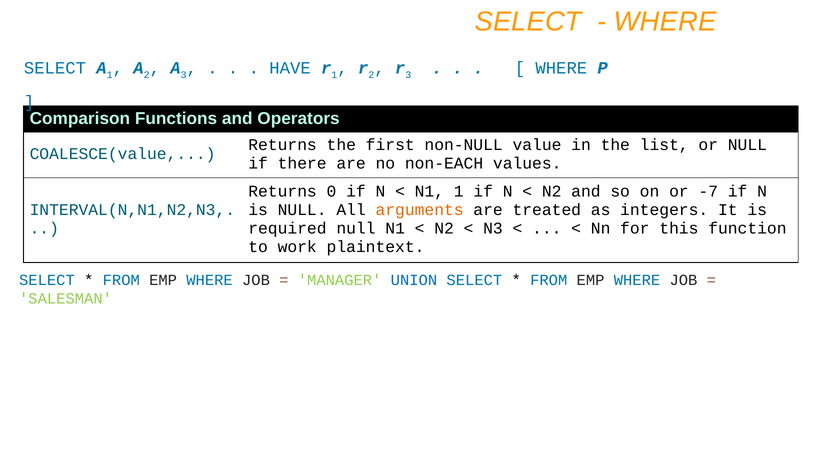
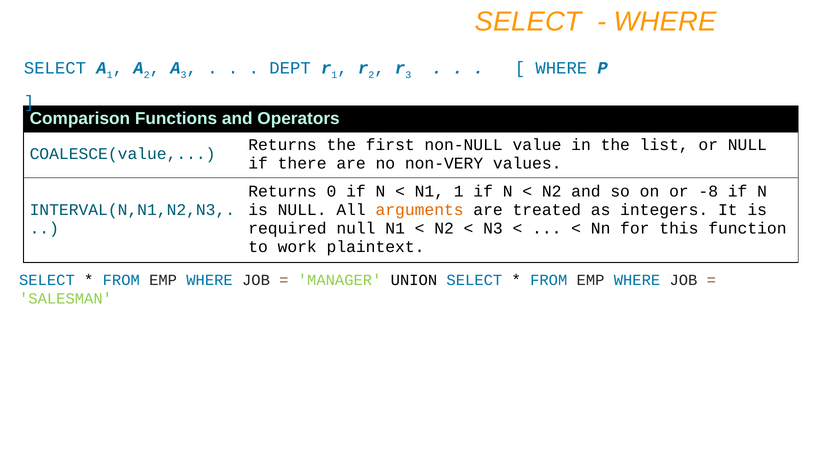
HAVE: HAVE -> DEPT (290, 68)
non-EACH: non-EACH -> non-VERY (444, 163)
-7: -7 -> -8 (708, 191)
UNION colour: blue -> black (414, 280)
